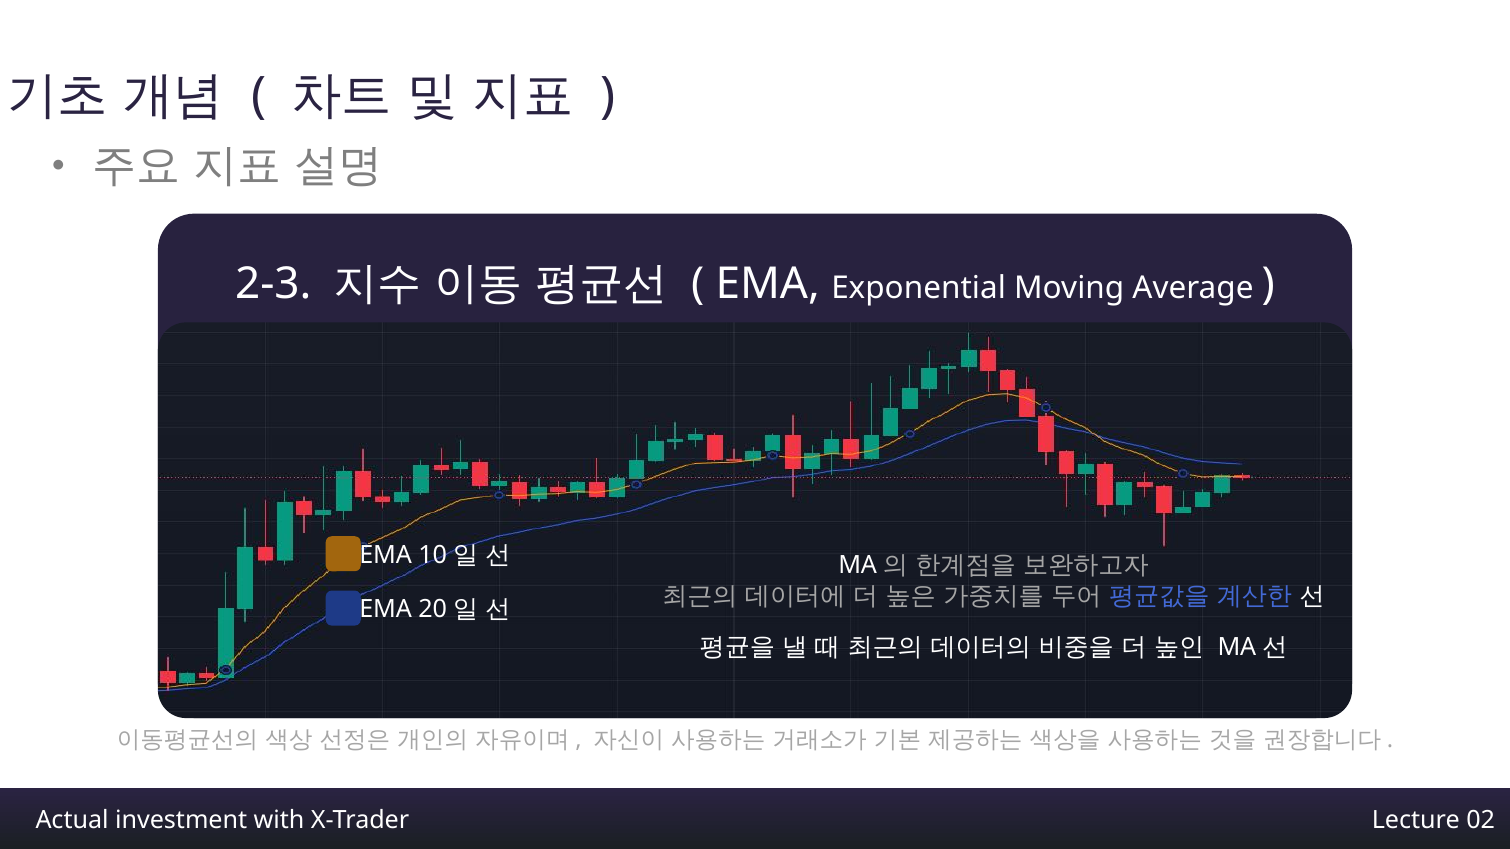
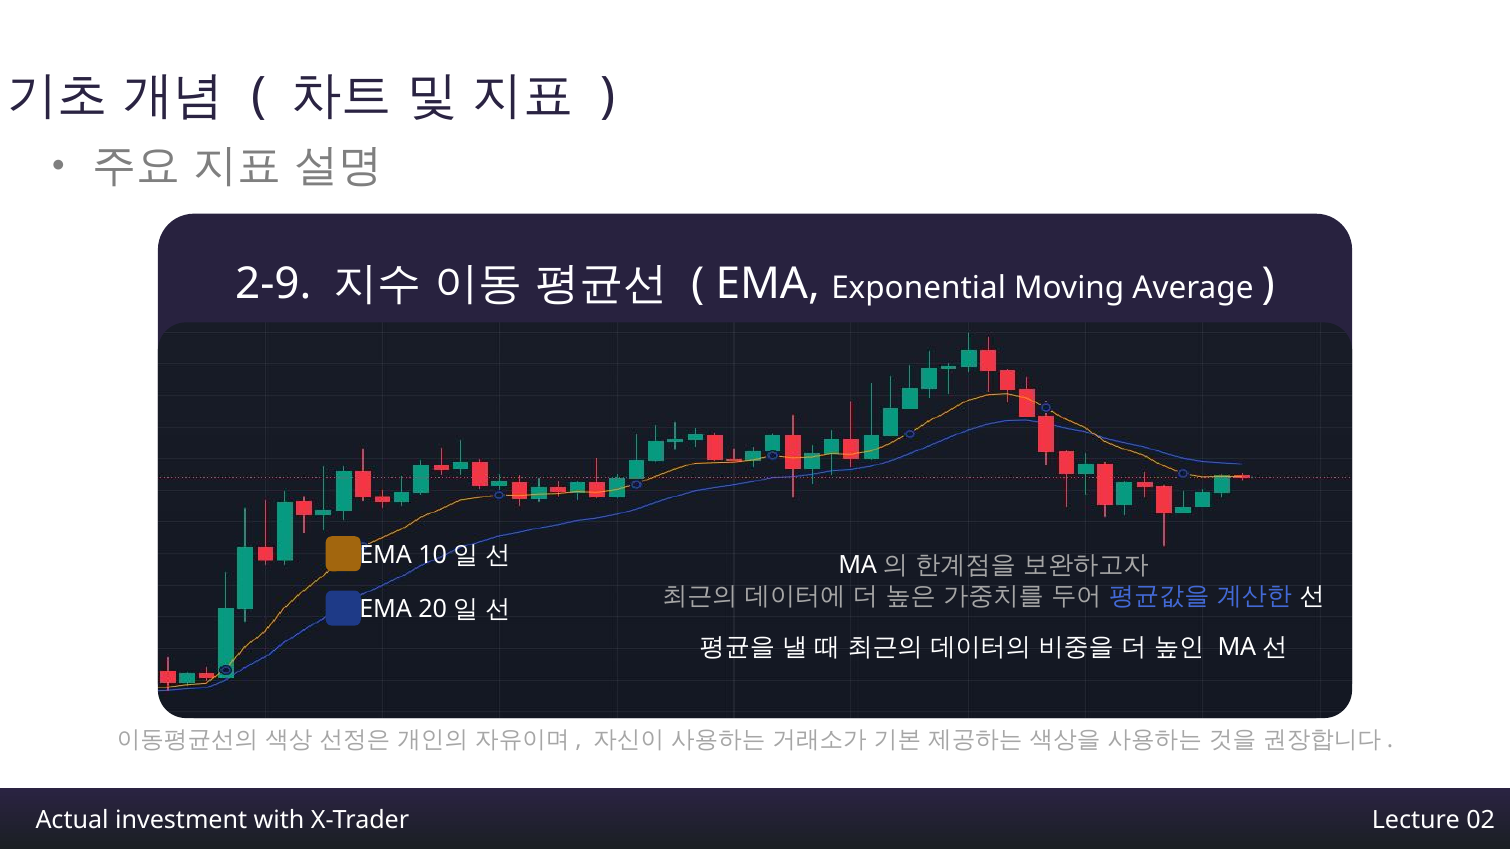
2-3: 2-3 -> 2-9 (273, 284)
